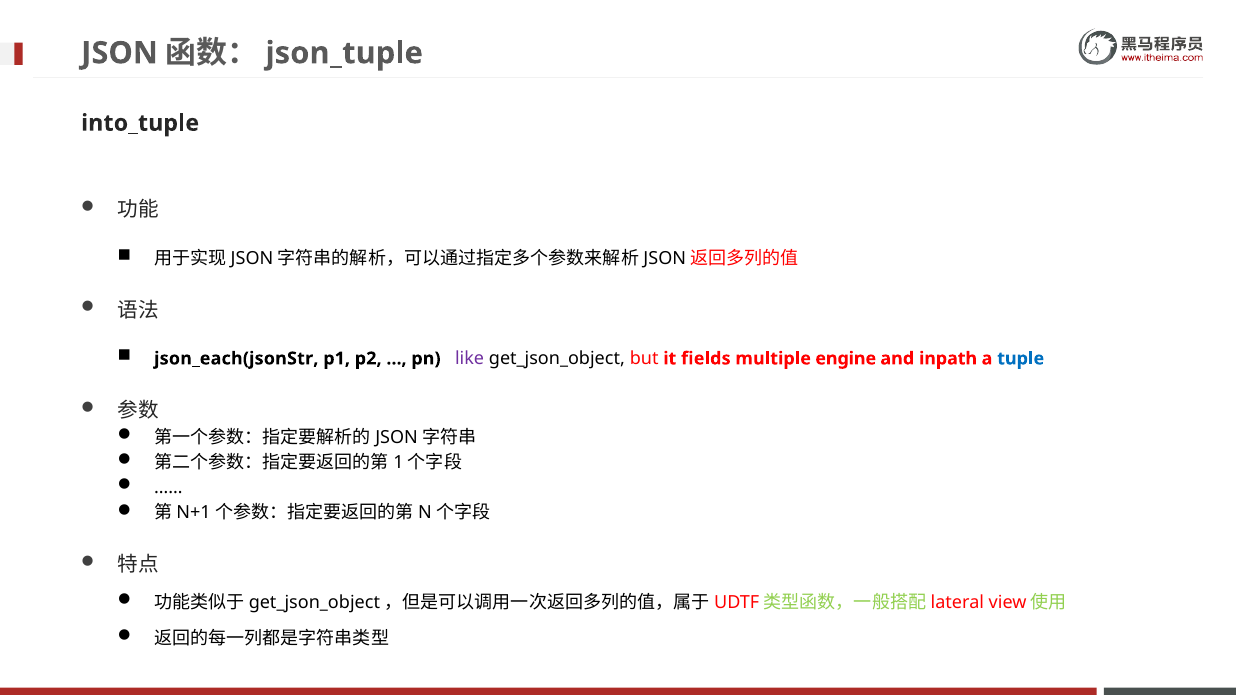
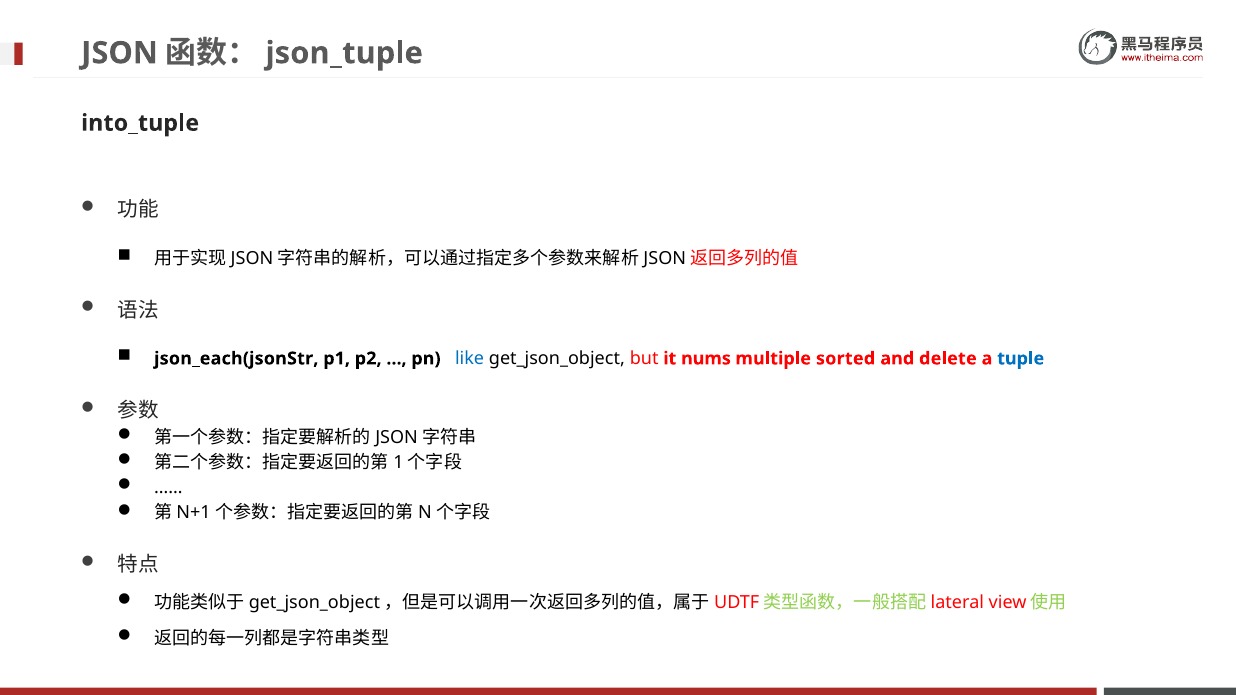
like colour: purple -> blue (470, 359)
fields: fields -> nums (706, 359)
engine: engine -> sorted (846, 359)
inpath: inpath -> delete (948, 359)
